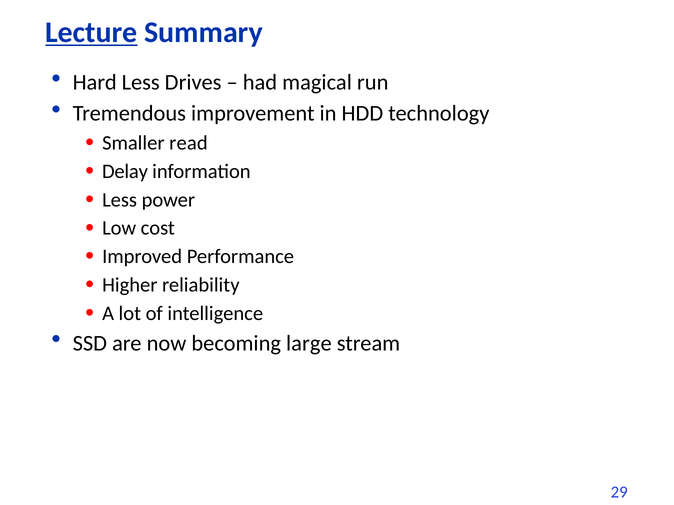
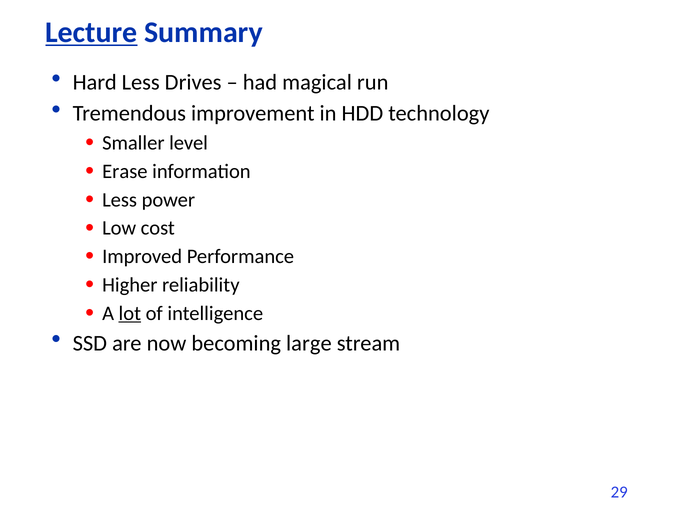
read: read -> level (189, 143)
Delay: Delay -> Erase (125, 171)
lot underline: none -> present (130, 314)
